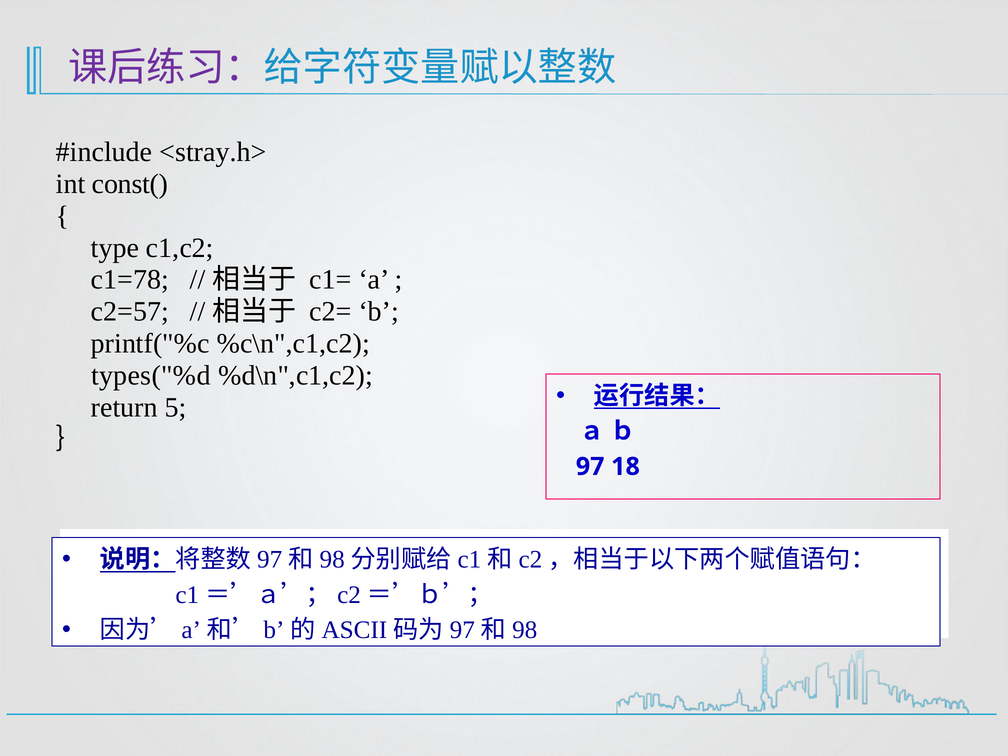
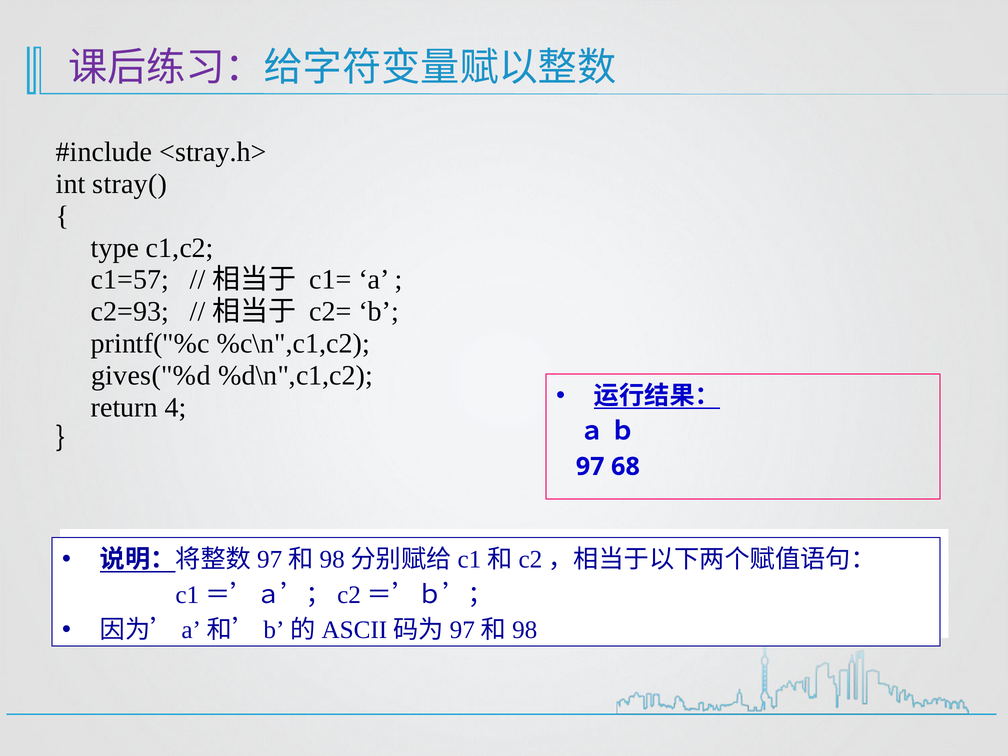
const(: const( -> stray( (130, 184)
c1=78: c1=78 -> c1=57 (130, 280)
c2=57: c2=57 -> c2=93 (130, 312)
types("%d: types("%d -> gives("%d (151, 376)
5: 5 -> 4 (176, 407)
18: 18 -> 68 (625, 467)
